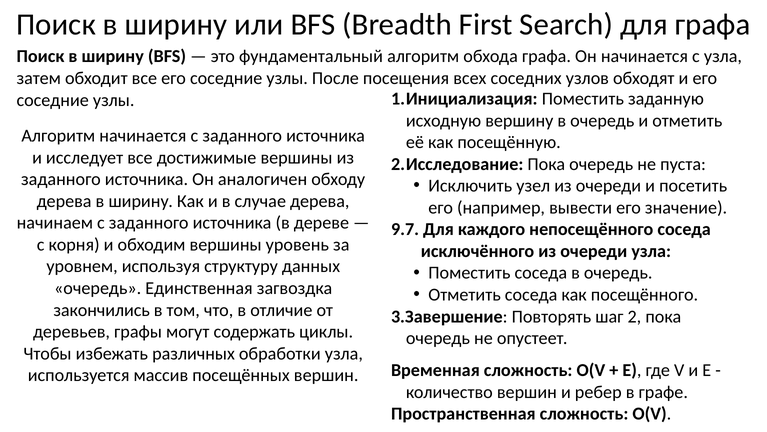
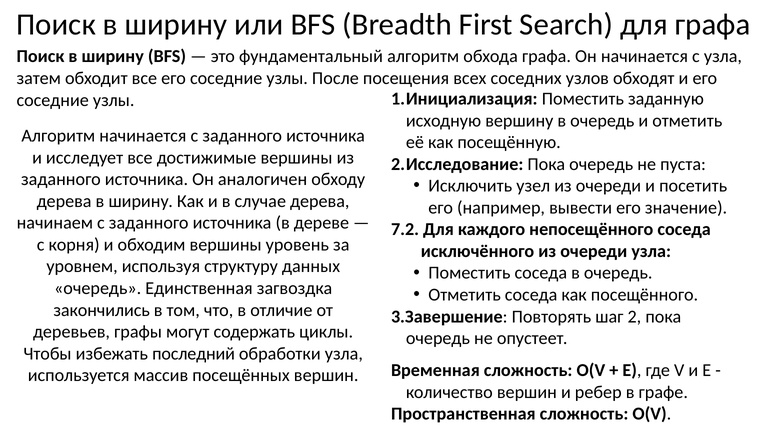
9.7: 9.7 -> 7.2 (405, 229)
различных: различных -> последний (194, 353)
